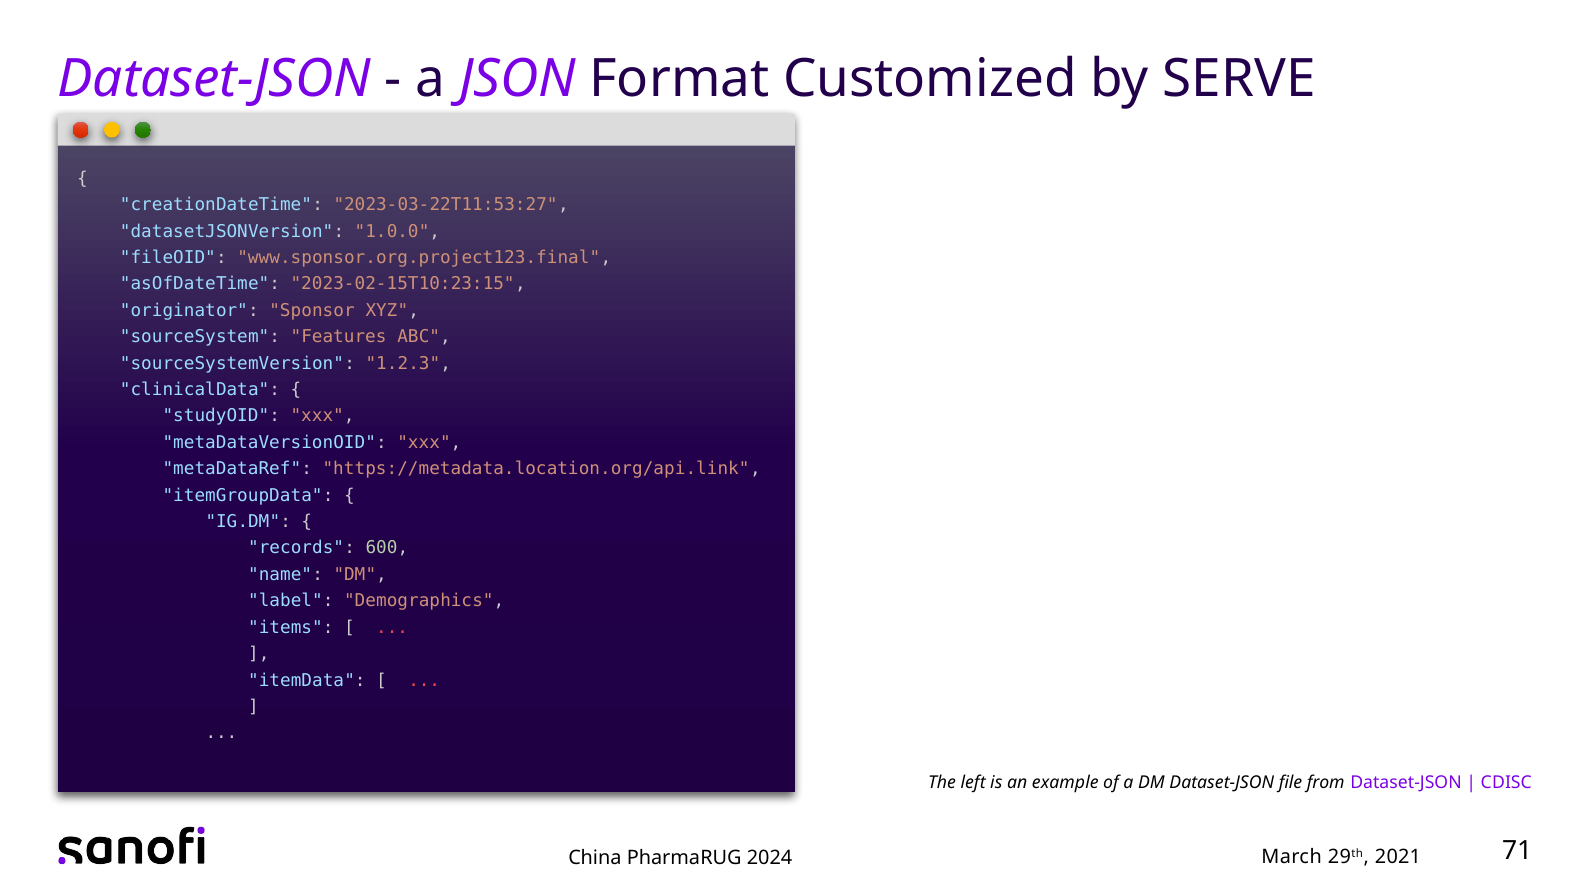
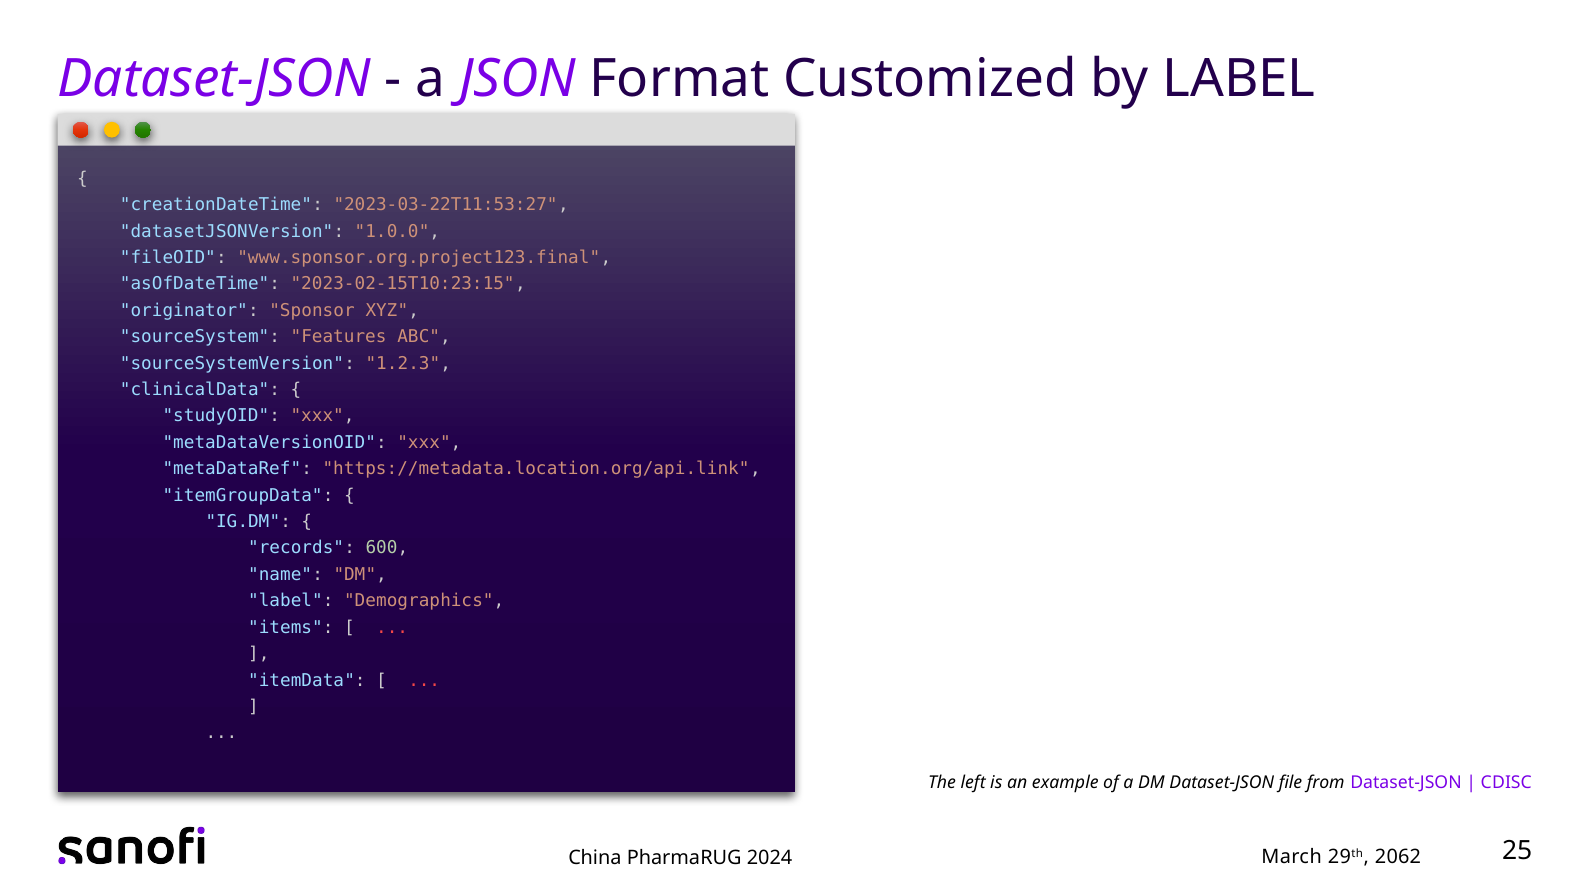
by SERVE: SERVE -> LABEL (1239, 79)
2021: 2021 -> 2062 (1398, 857)
71: 71 -> 25 (1517, 851)
